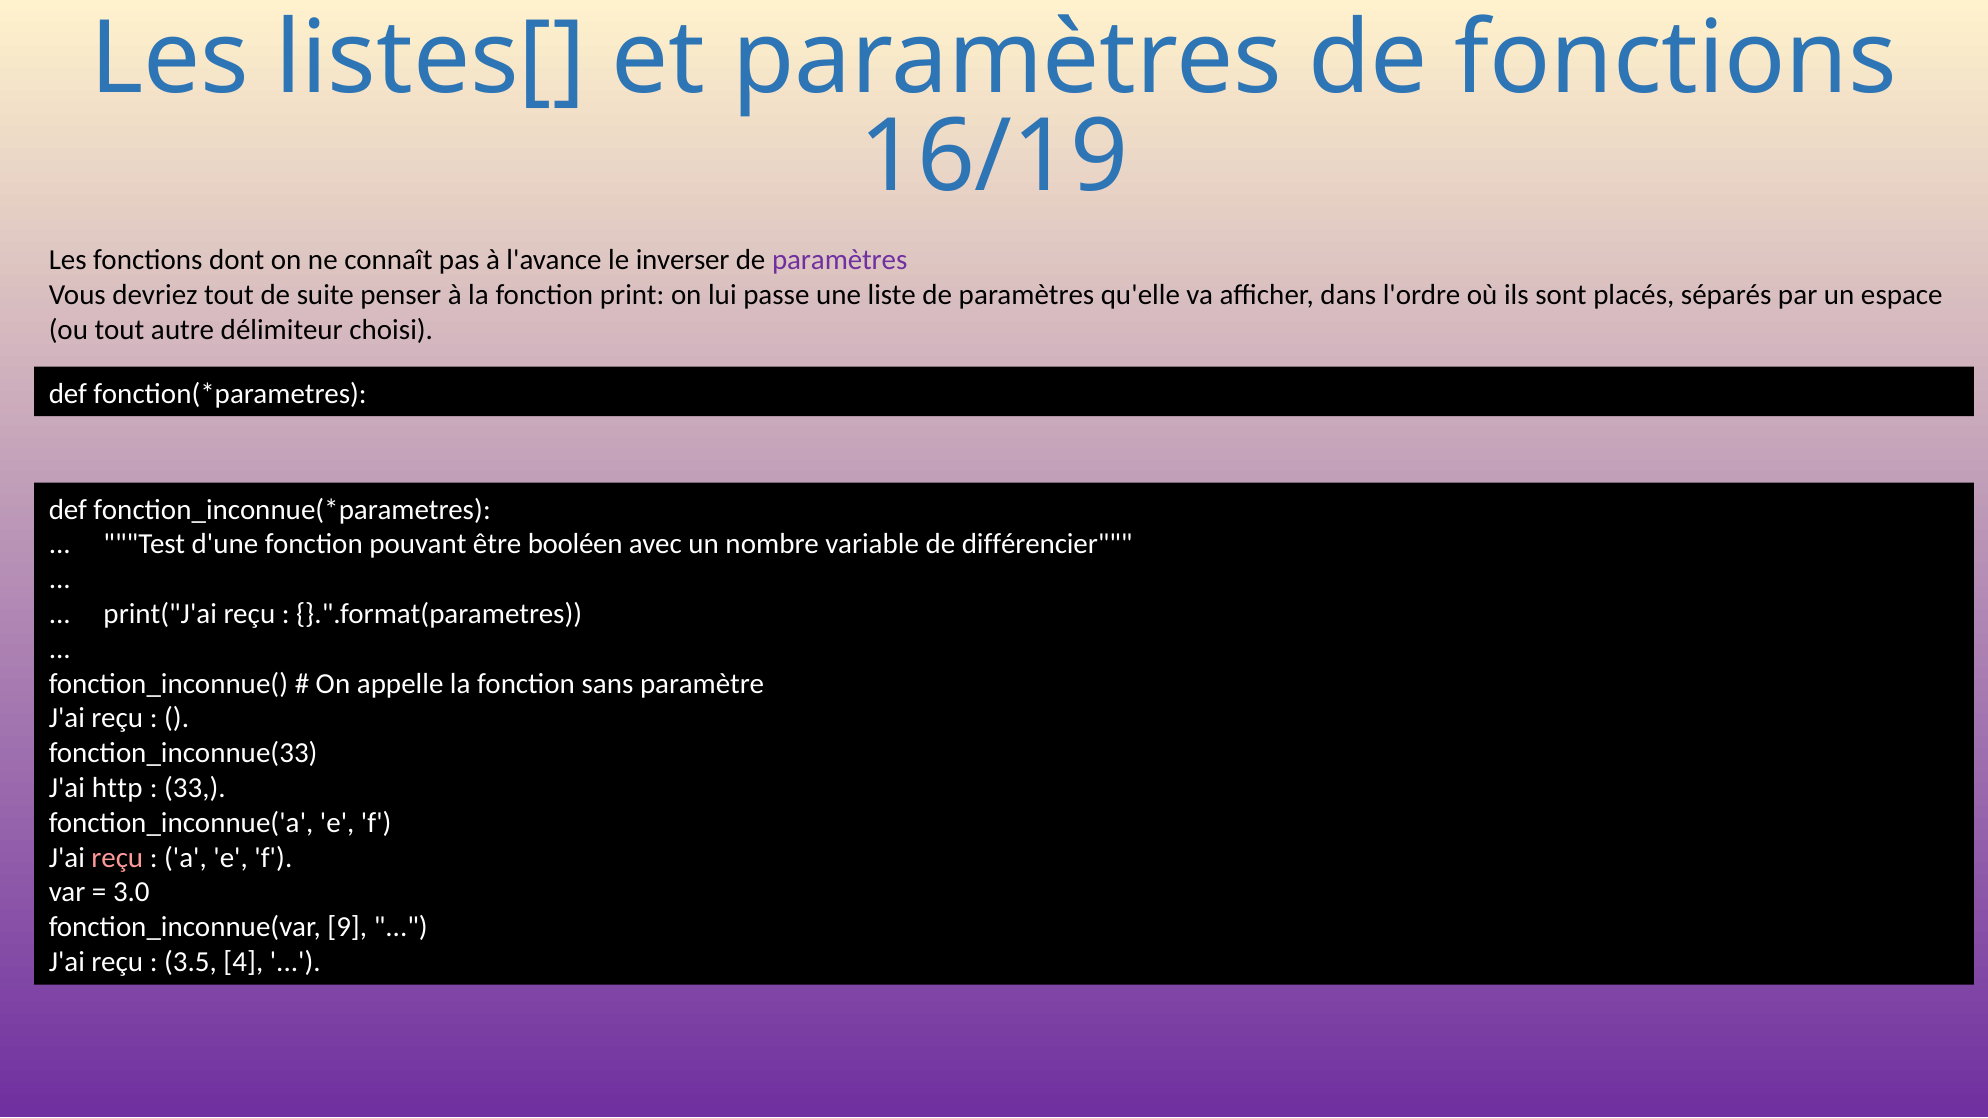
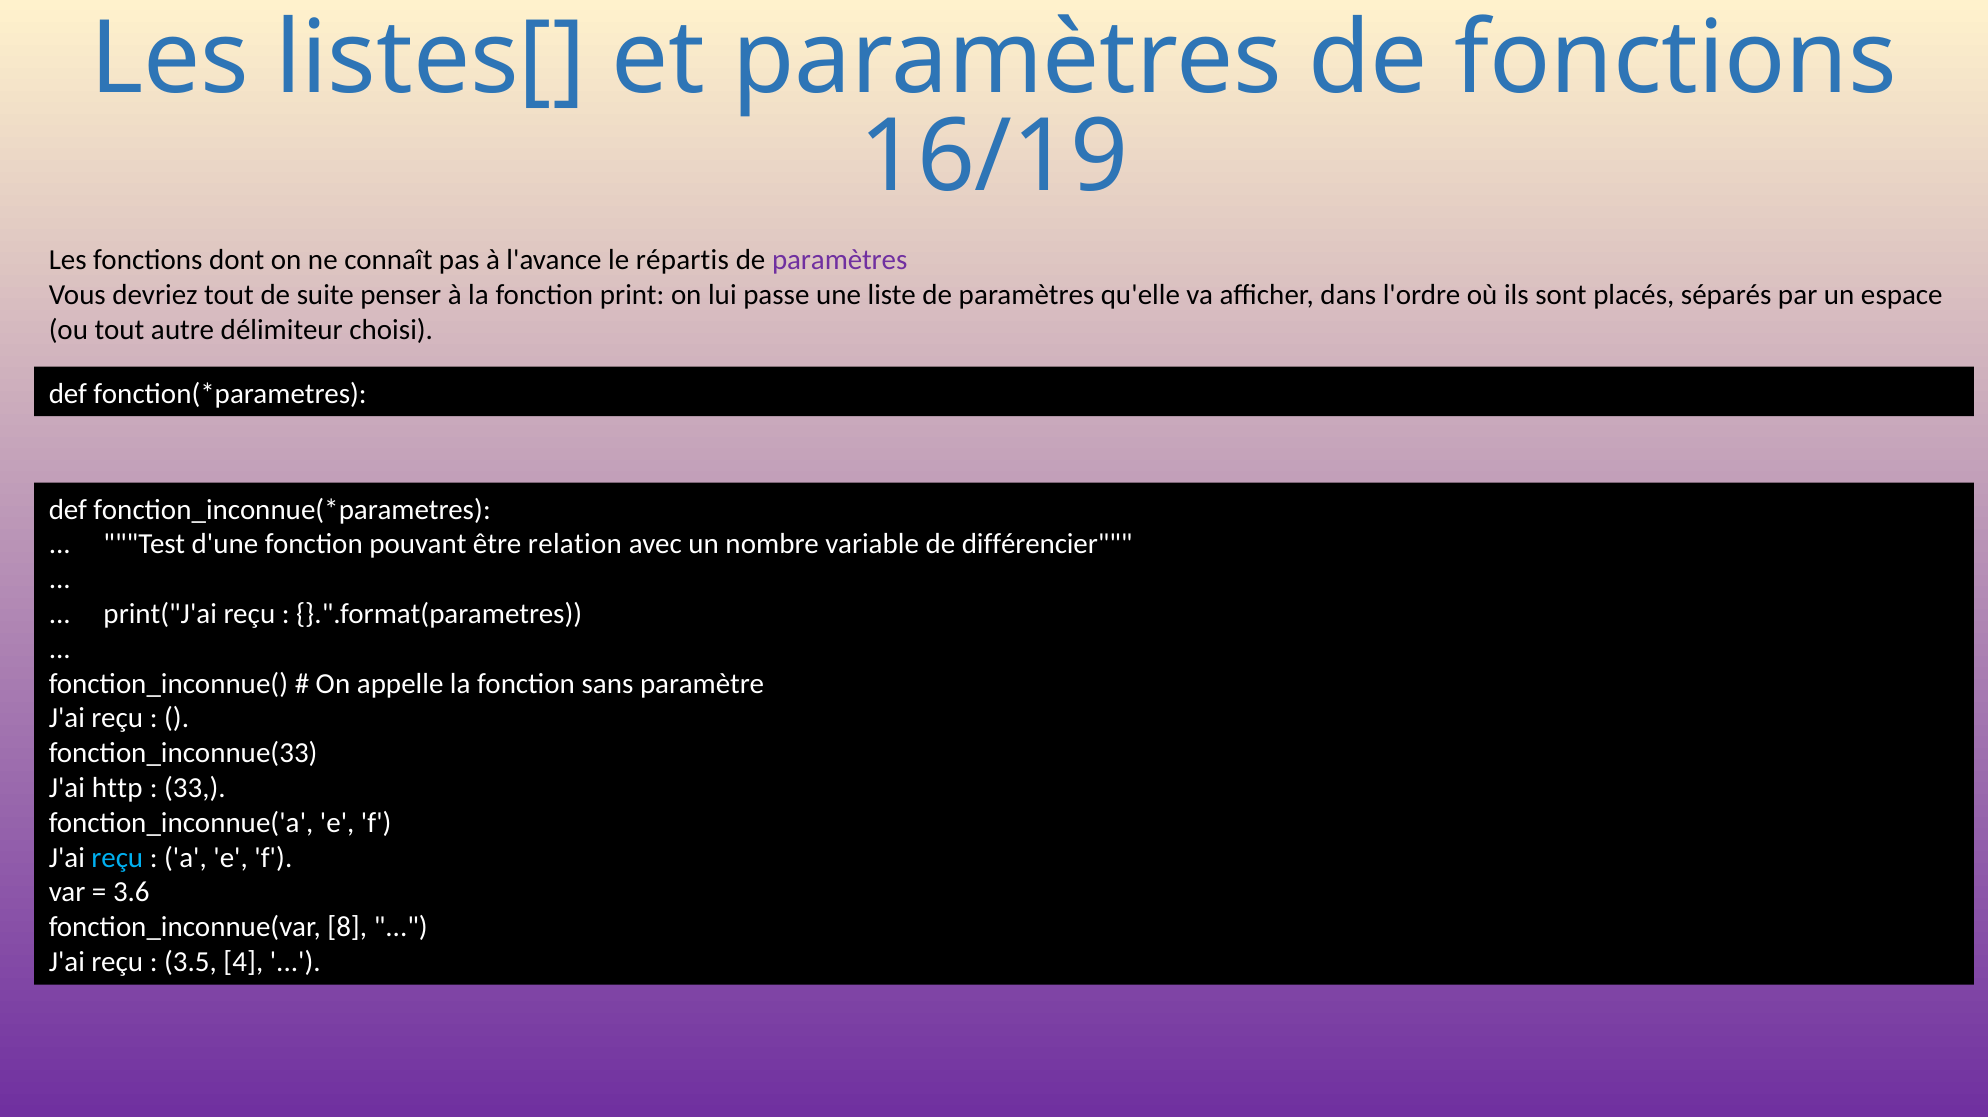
inverser: inverser -> répartis (682, 260)
booléen: booléen -> relation (575, 544)
reçu colour: pink -> light blue (117, 858)
3.0: 3.0 -> 3.6 (131, 892)
9: 9 -> 8 (347, 927)
